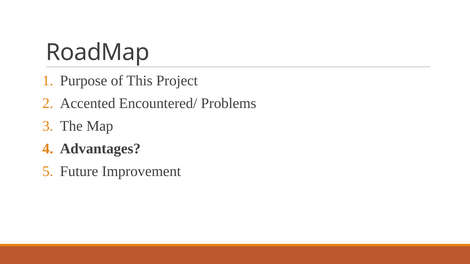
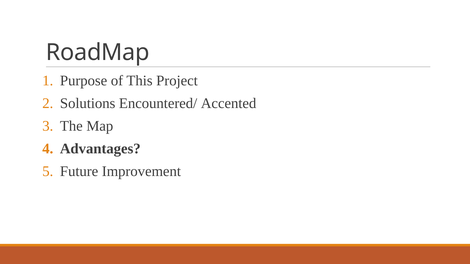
Accented: Accented -> Solutions (88, 103)
Problems: Problems -> Accented (229, 103)
